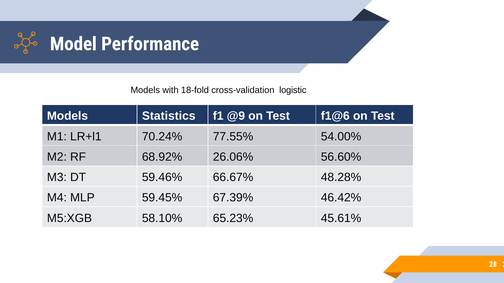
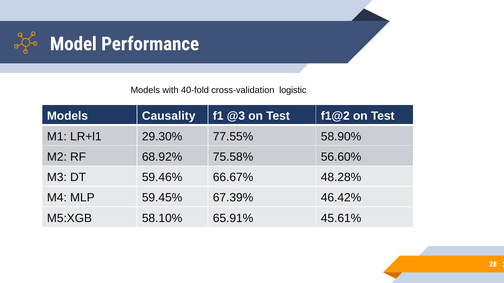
18-fold: 18-fold -> 40-fold (195, 90)
Statistics: Statistics -> Causality (169, 116)
@9: @9 -> @3 (236, 116)
f1@6: f1@6 -> f1@2 (335, 116)
70.24%: 70.24% -> 29.30% (162, 137)
54.00%: 54.00% -> 58.90% (341, 137)
26.06%: 26.06% -> 75.58% (233, 157)
65.23%: 65.23% -> 65.91% (233, 219)
